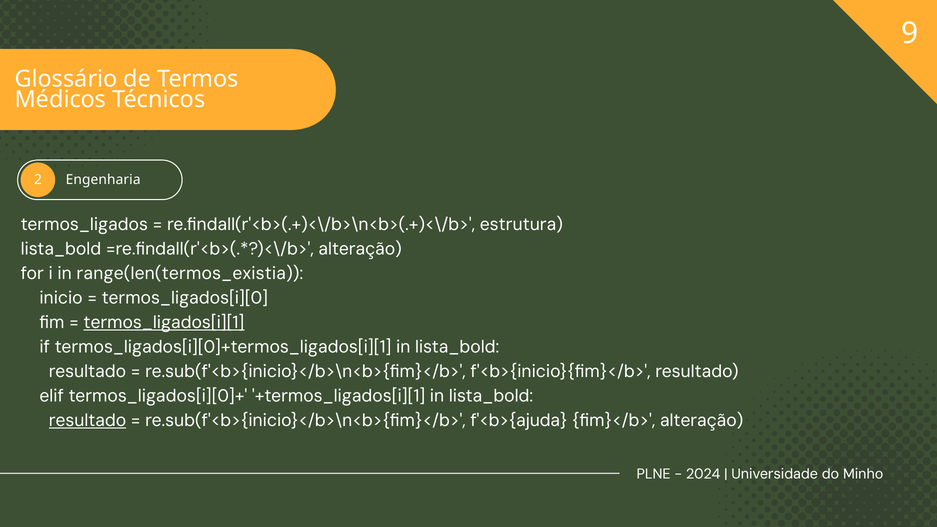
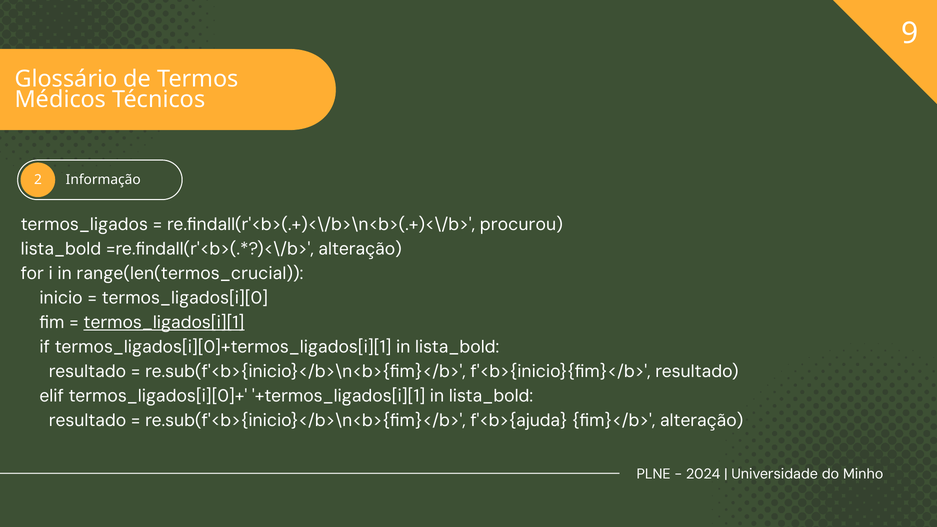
Engenharia: Engenharia -> Informação (103, 180)
estrutura: estrutura -> procurou (521, 224)
range(len(termos_existia: range(len(termos_existia -> range(len(termos_crucial (190, 273)
resultado underline: present -> none (88, 420)
